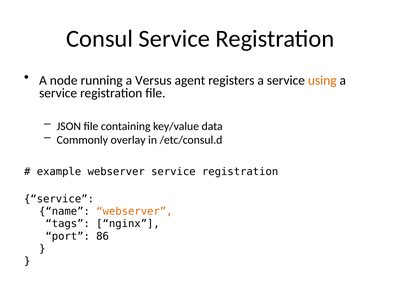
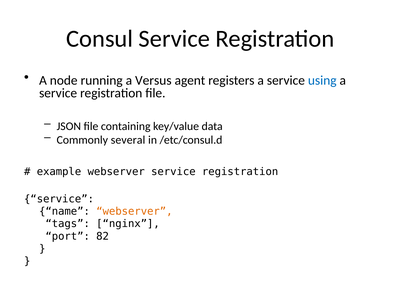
using colour: orange -> blue (322, 81)
overlay: overlay -> several (128, 140)
86: 86 -> 82 (103, 237)
